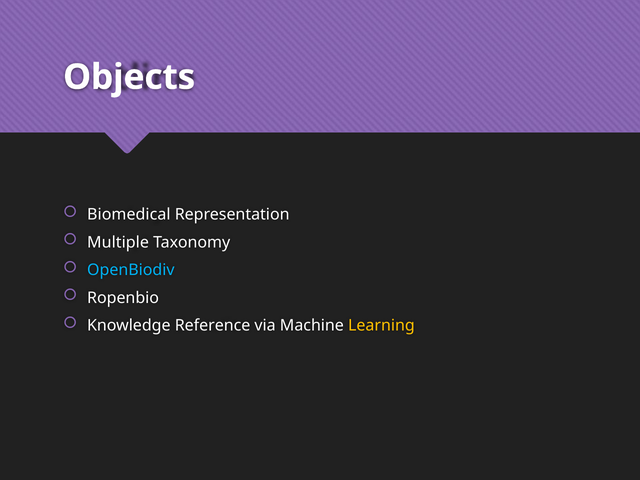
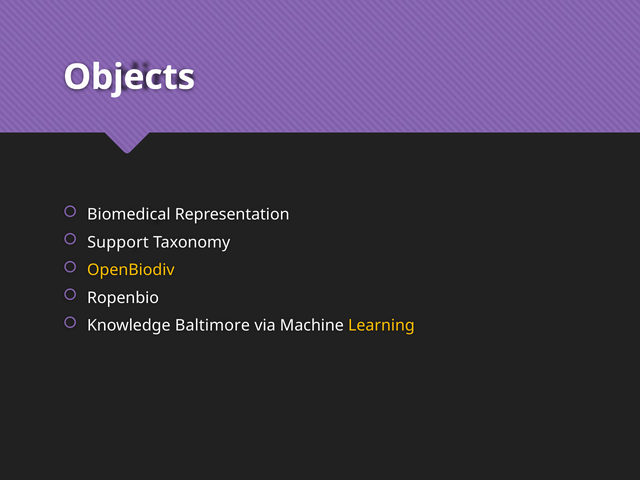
Multiple: Multiple -> Support (118, 242)
OpenBiodiv colour: light blue -> yellow (131, 270)
Reference: Reference -> Baltimore (212, 326)
